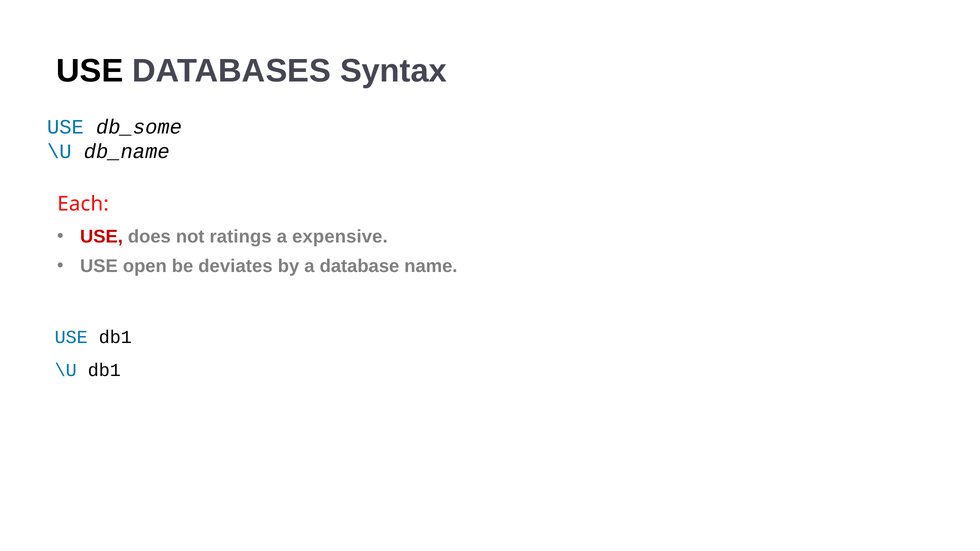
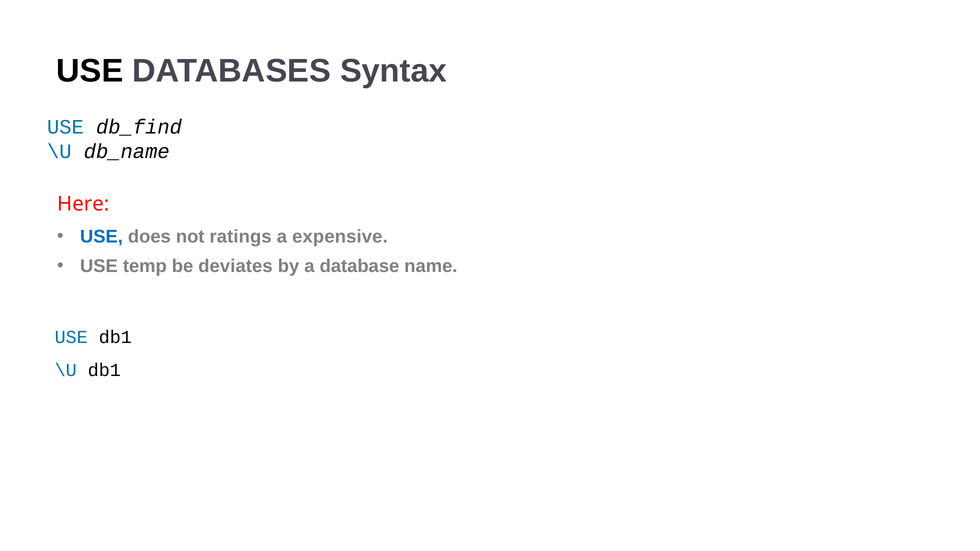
db_some: db_some -> db_find (139, 127)
Each: Each -> Here (83, 204)
USE colour: red -> blue (101, 237)
open: open -> temp (145, 266)
